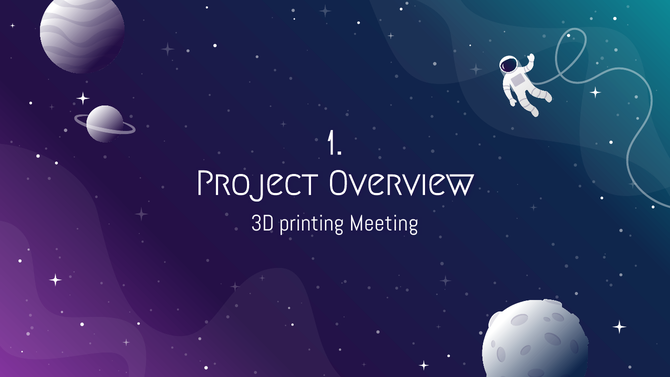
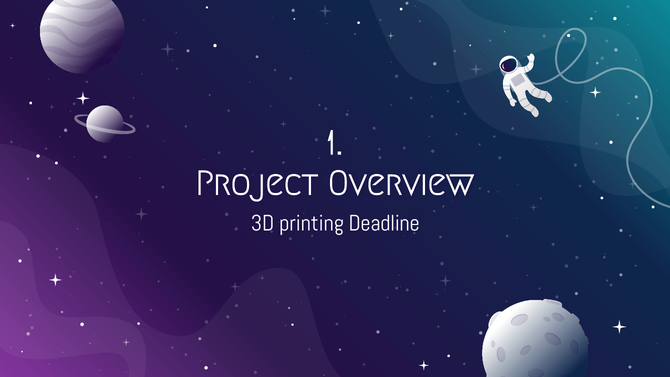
Meeting: Meeting -> Deadline (384, 223)
